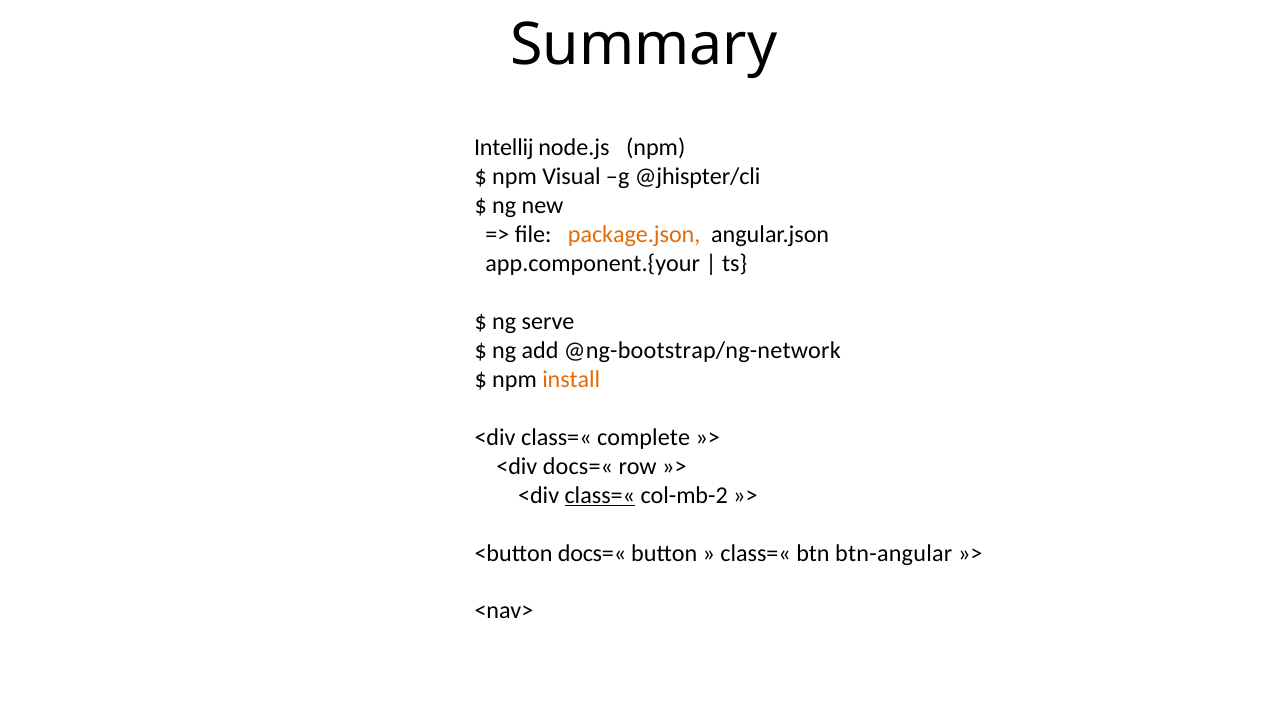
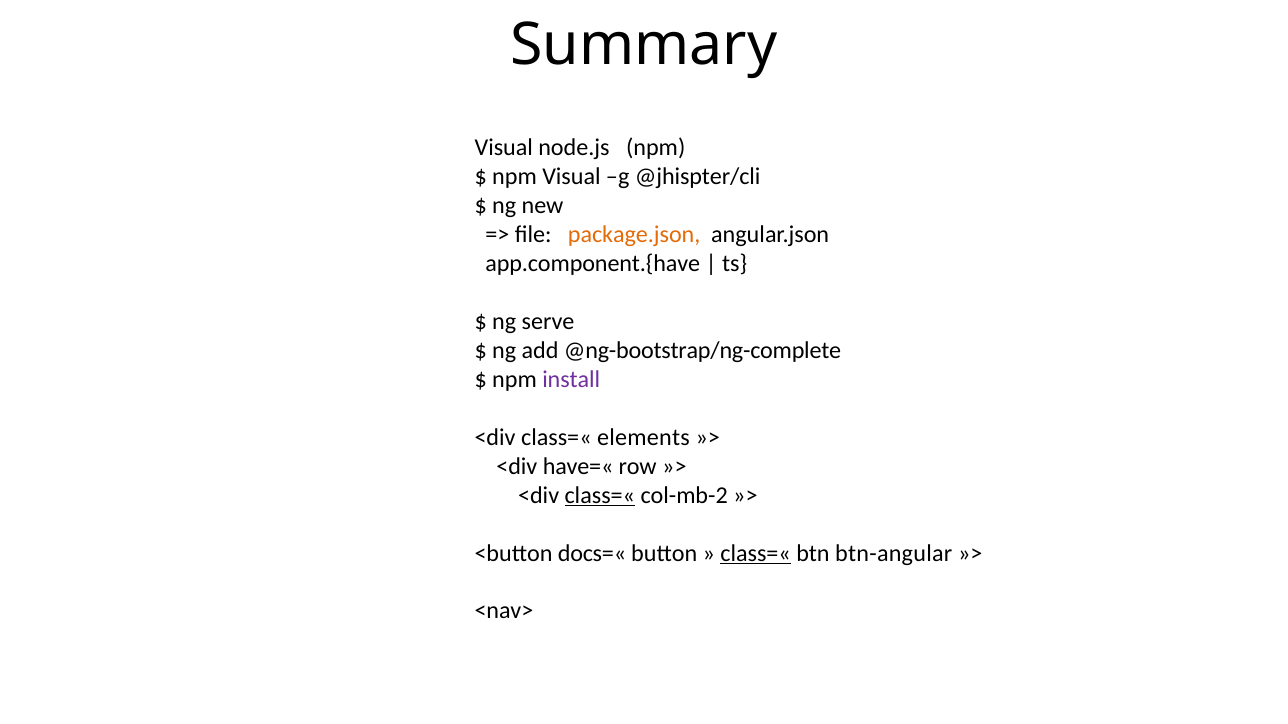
Intellij: Intellij -> Visual (504, 148)
app.component.{your: app.component.{your -> app.component.{have (593, 264)
@ng-bootstrap/ng-network: @ng-bootstrap/ng-network -> @ng-bootstrap/ng-complete (703, 351)
install colour: orange -> purple (571, 380)
complete: complete -> elements (643, 438)
<div docs=«: docs=« -> have=« (578, 467)
class=« underline: none -> present (756, 553)
